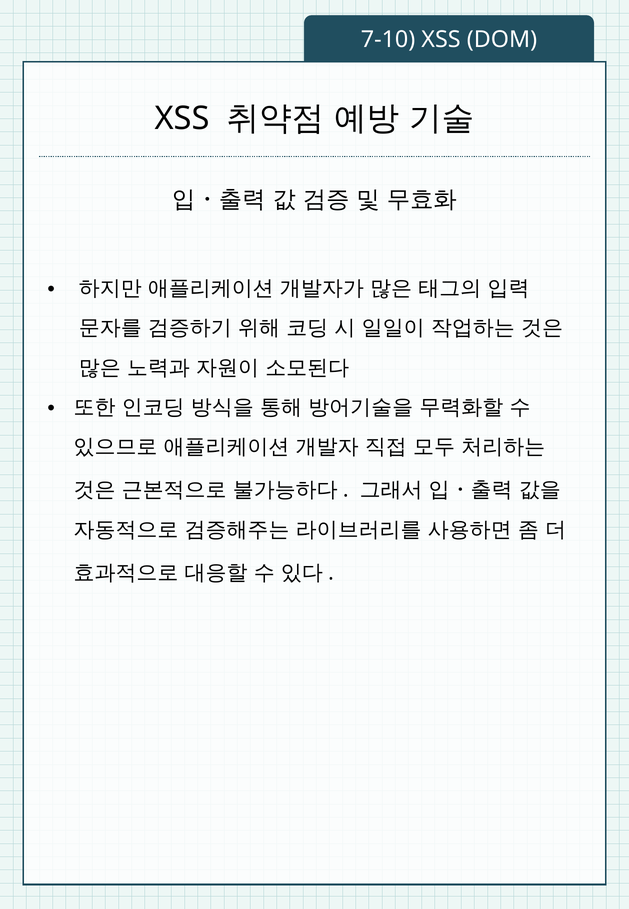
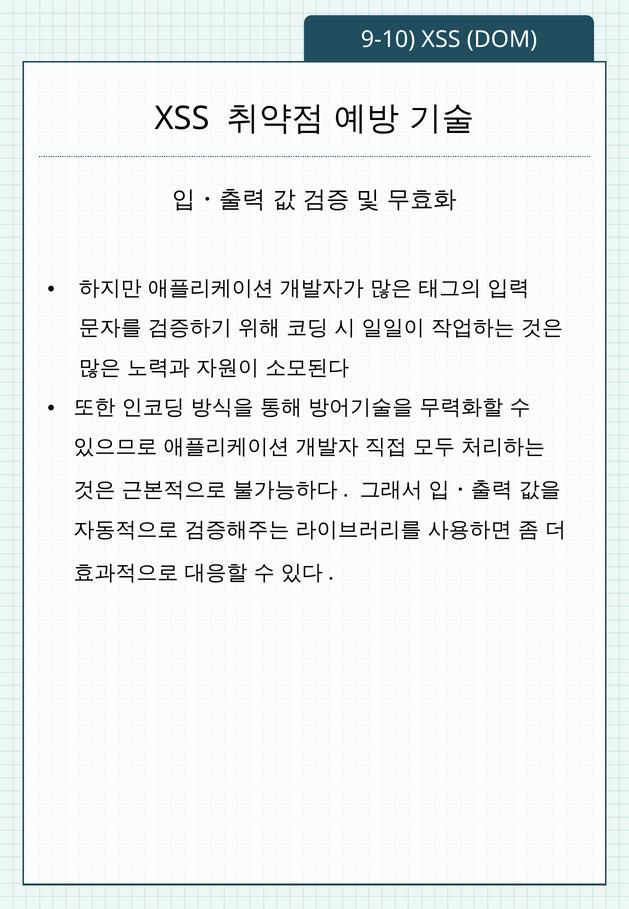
7-10: 7-10 -> 9-10 (388, 39)
